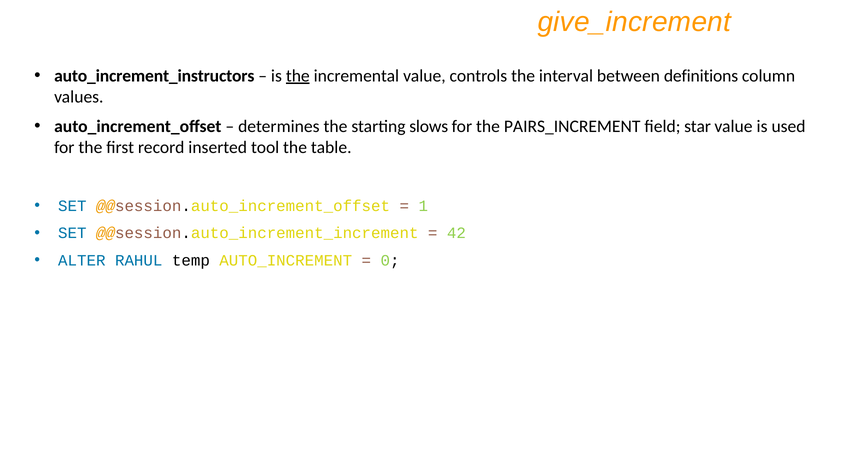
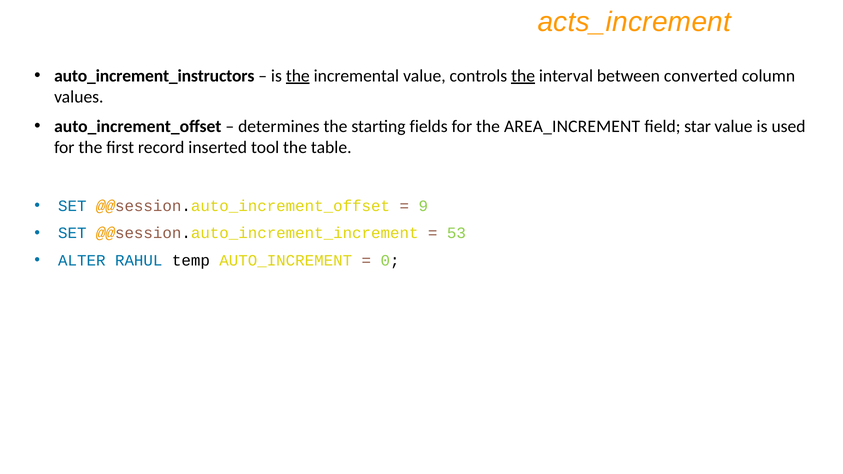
give_increment: give_increment -> acts_increment (634, 22)
the underline: none -> present (523, 76)
definitions: definitions -> converted (701, 76)
slows: slows -> fields (429, 126)
PAIRS_INCREMENT: PAIRS_INCREMENT -> AREA_INCREMENT (572, 126)
1: 1 -> 9 (423, 206)
42: 42 -> 53 (456, 233)
